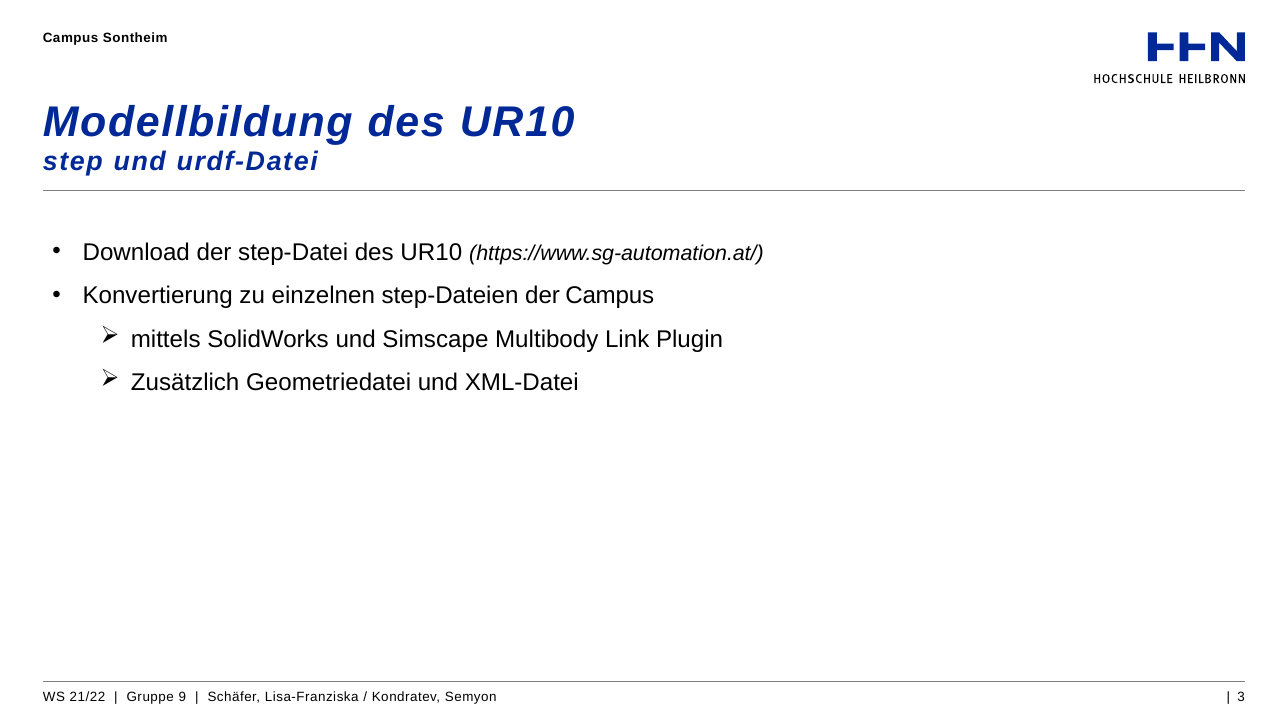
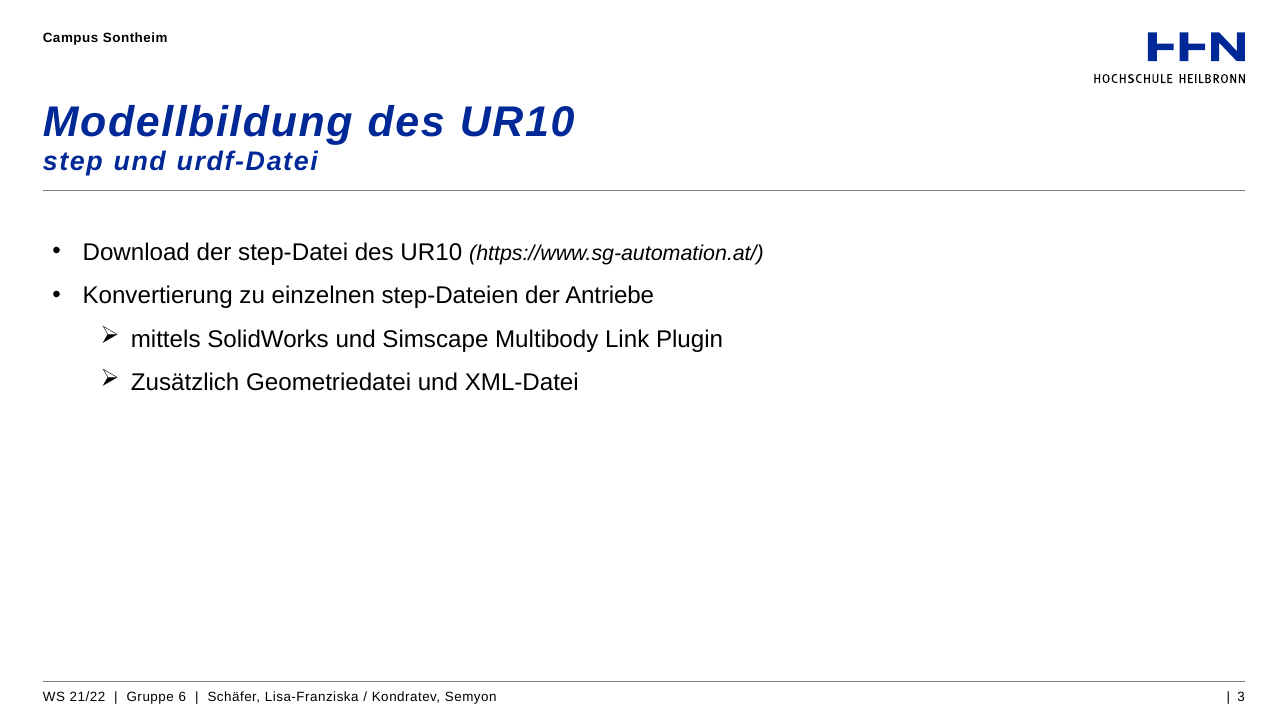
der Campus: Campus -> Antriebe (610, 296)
9: 9 -> 6 (182, 697)
